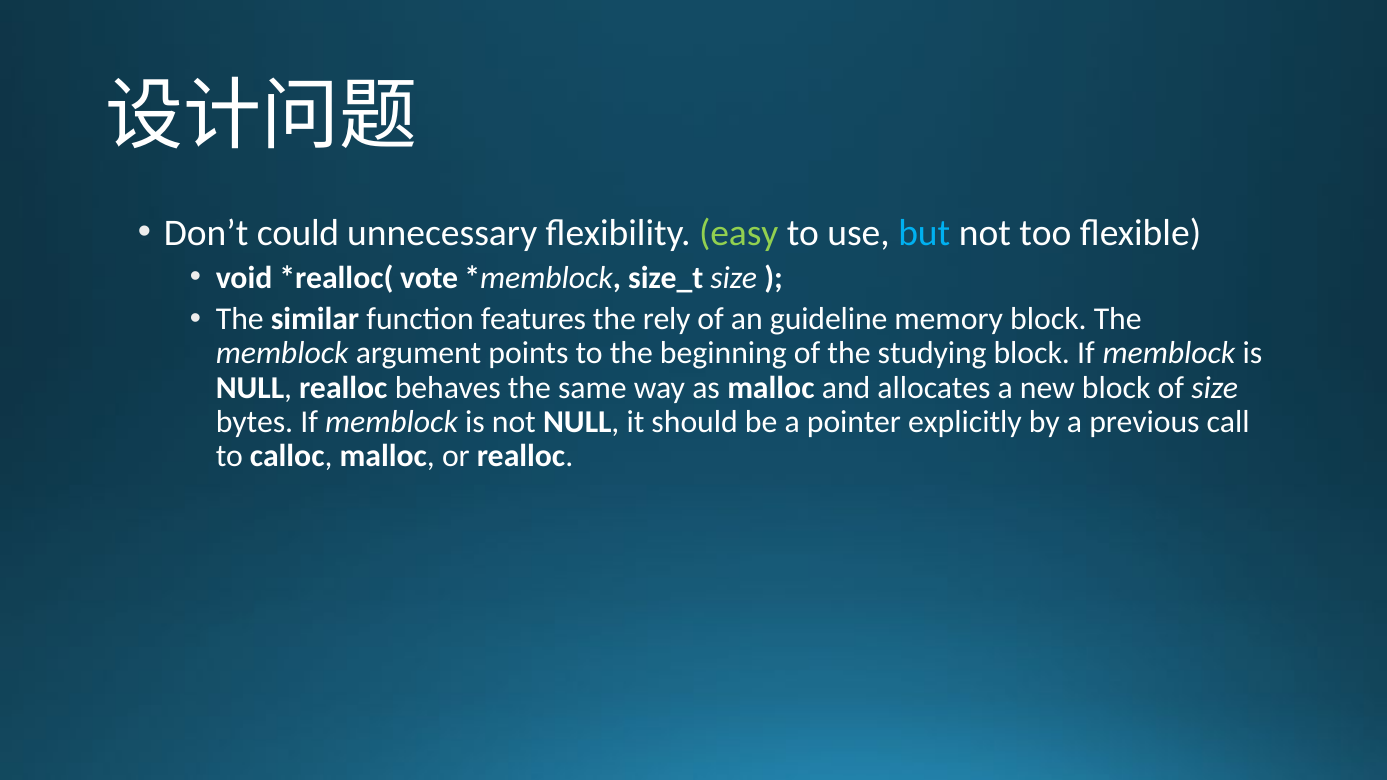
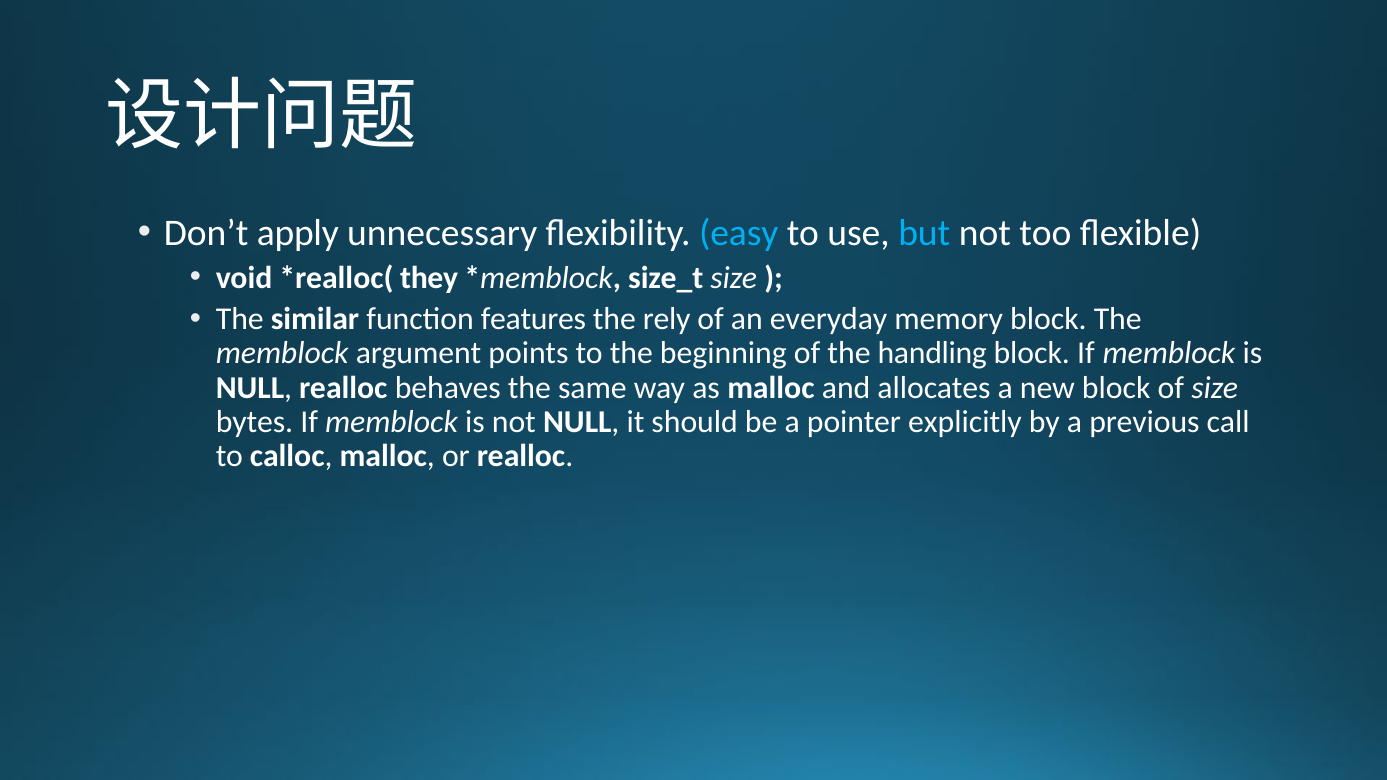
could: could -> apply (298, 233)
easy colour: light green -> light blue (739, 233)
vote: vote -> they (429, 278)
guideline: guideline -> everyday (829, 319)
studying: studying -> handling (932, 353)
